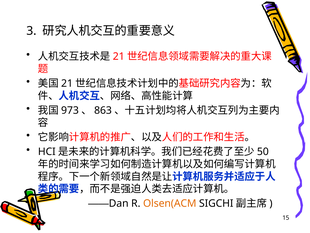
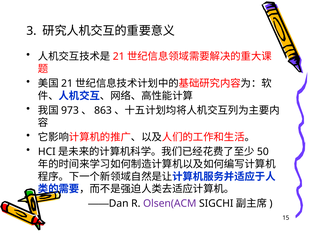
Olsen(ACM colour: orange -> purple (170, 203)
